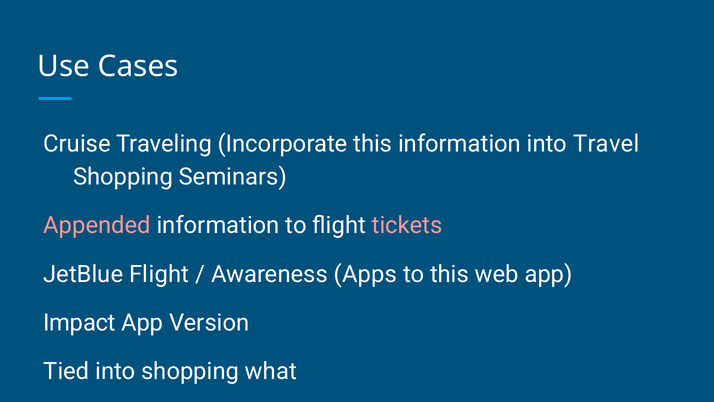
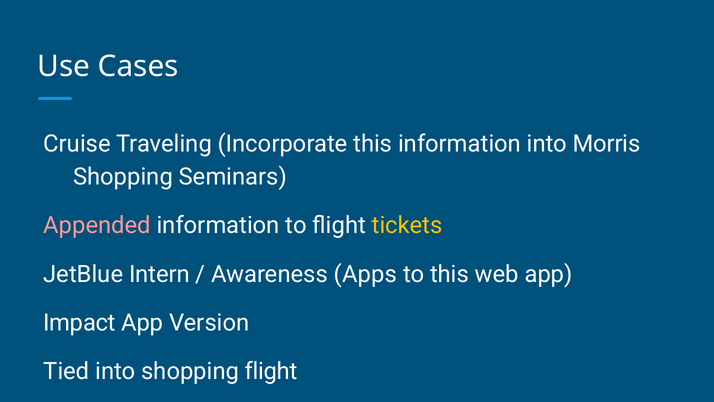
Travel: Travel -> Morris (607, 144)
tickets colour: pink -> yellow (407, 225)
JetBlue Flight: Flight -> Intern (159, 274)
shopping what: what -> flight (271, 371)
